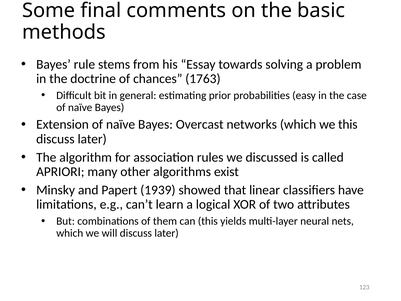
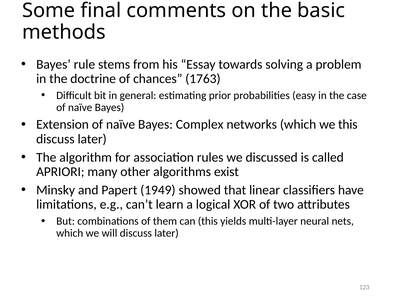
Overcast: Overcast -> Complex (200, 124)
1939: 1939 -> 1949 (158, 190)
